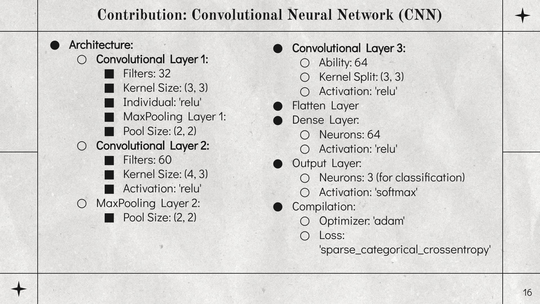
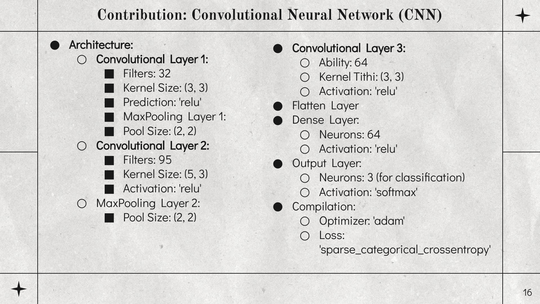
Split: Split -> Tithi (366, 77)
Individual: Individual -> Prediction (150, 102)
60: 60 -> 95 (165, 160)
4: 4 -> 5 (190, 174)
